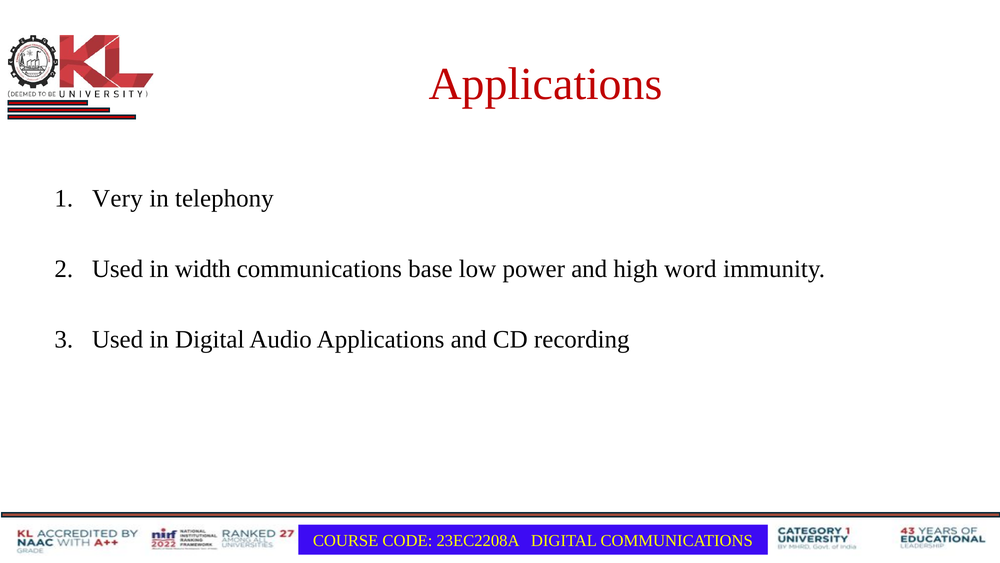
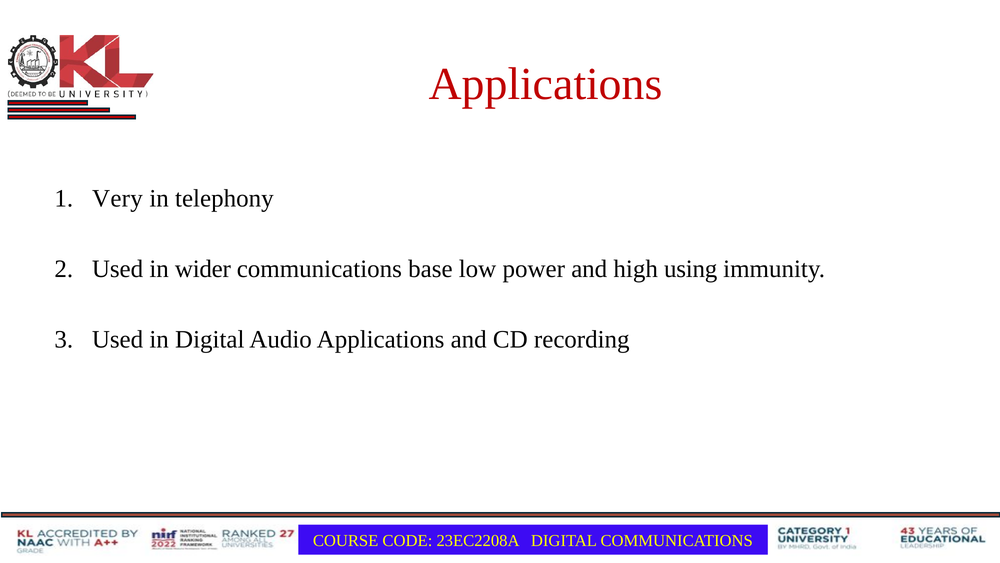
width: width -> wider (203, 269)
word: word -> using (691, 269)
